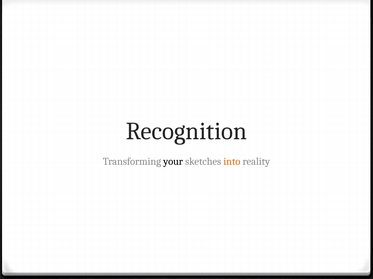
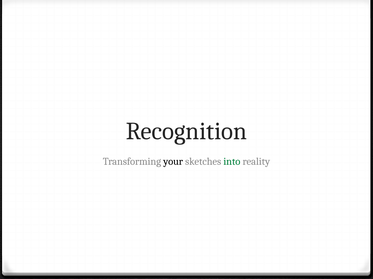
into colour: orange -> green (232, 162)
